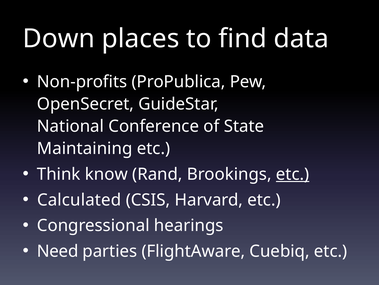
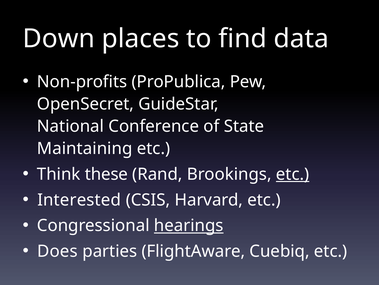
know: know -> these (106, 174)
Calculated: Calculated -> Interested (79, 199)
hearings underline: none -> present (189, 225)
Need: Need -> Does (57, 251)
